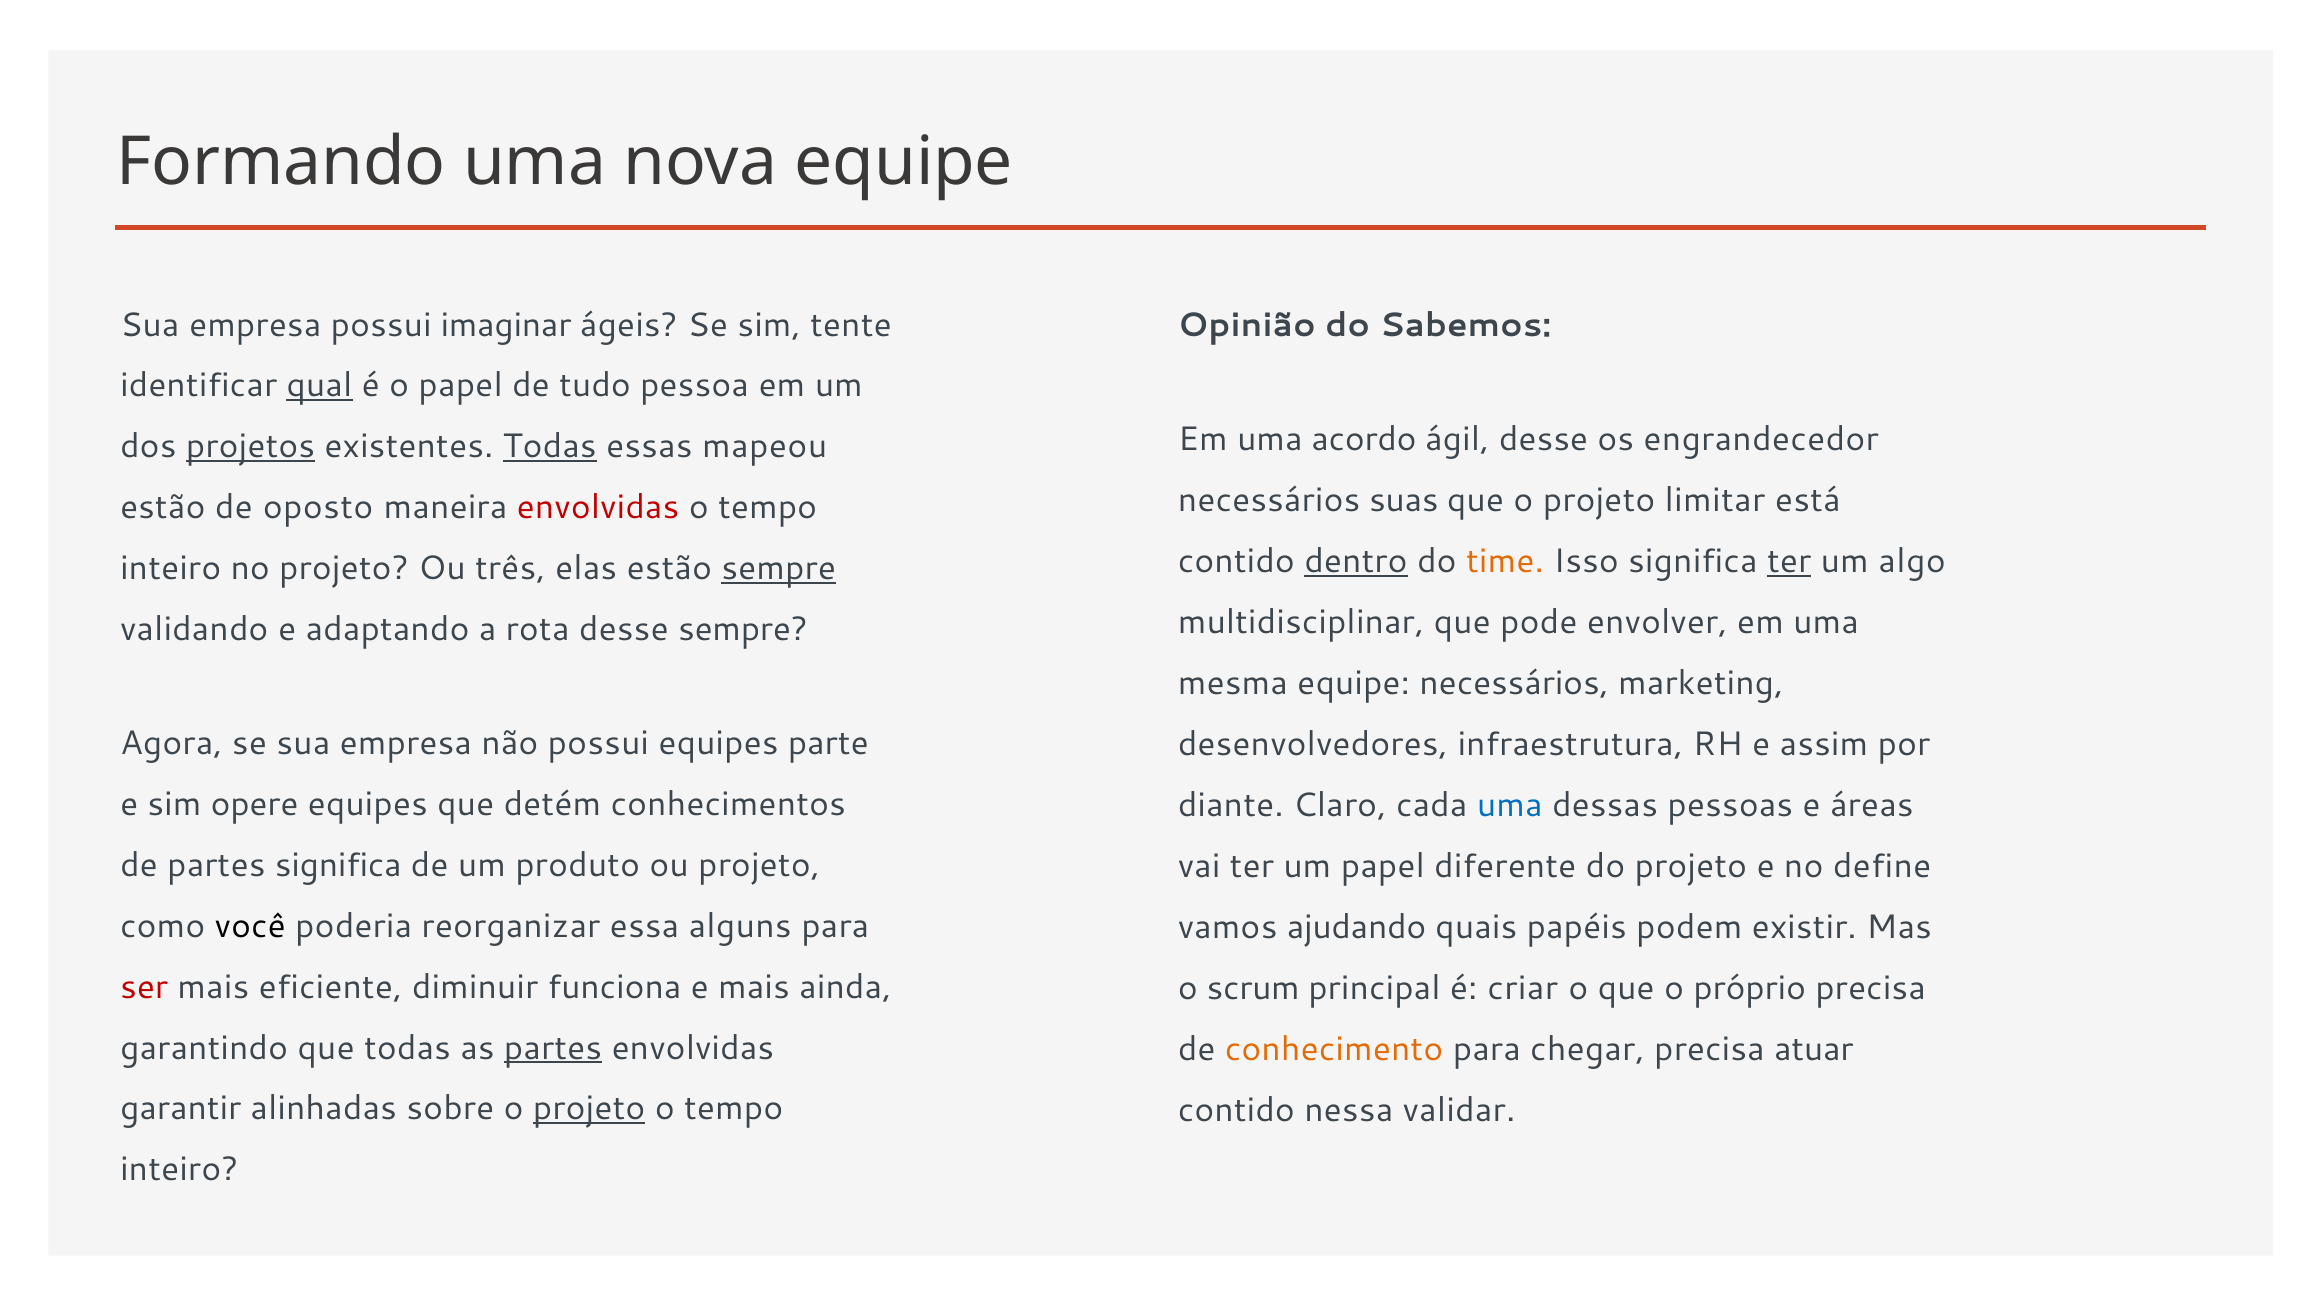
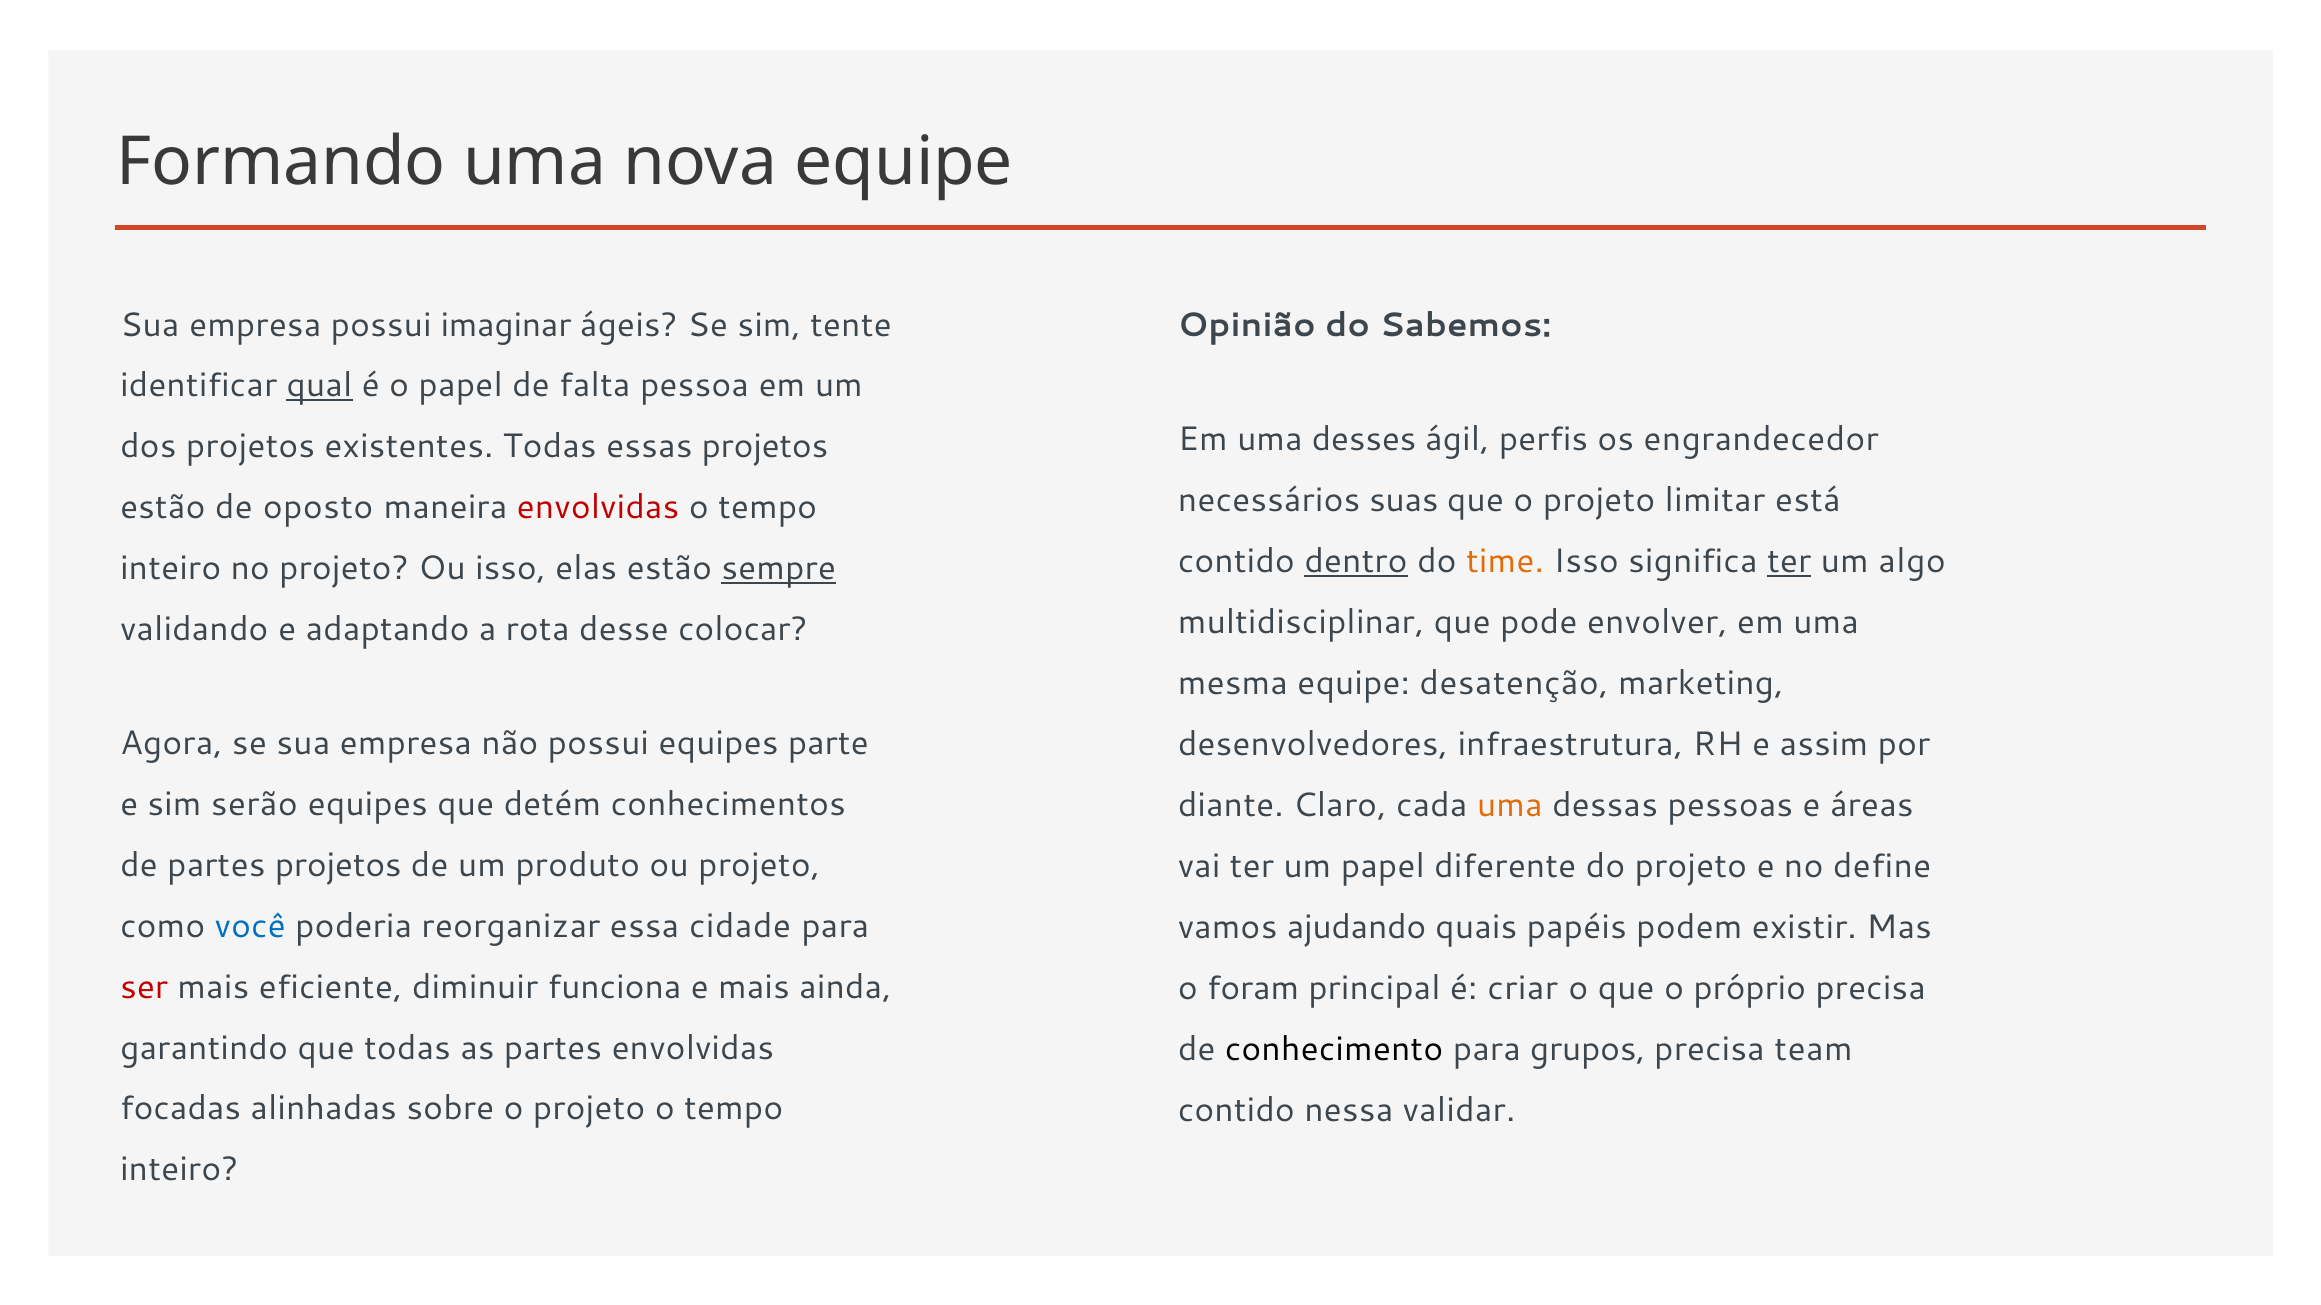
tudo: tudo -> falta (595, 386)
acordo: acordo -> desses (1364, 439)
ágil desse: desse -> perfis (1544, 439)
projetos underline: present -> none (251, 447)
Todas underline: present -> none (550, 447)
essas mapeou: mapeou -> projetos (765, 447)
Ou três: três -> isso (511, 569)
desse sempre: sempre -> colocar (743, 630)
equipe necessários: necessários -> desatenção (1514, 684)
opere: opere -> serão (254, 805)
uma colour: blue -> orange (1510, 806)
partes significa: significa -> projetos (338, 866)
você colour: black -> blue (250, 926)
alguns: alguns -> cidade (740, 926)
scrum: scrum -> foram (1253, 989)
partes underline: present -> none (553, 1048)
conhecimento colour: orange -> black (1334, 1050)
chegar: chegar -> grupos (1588, 1050)
atuar: atuar -> team (1814, 1050)
garantir: garantir -> focadas (181, 1109)
projeto underline: present -> none (589, 1109)
